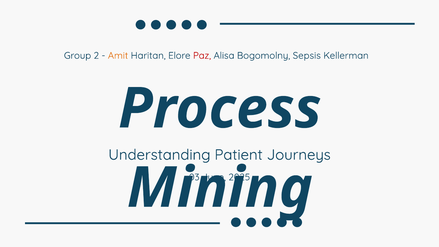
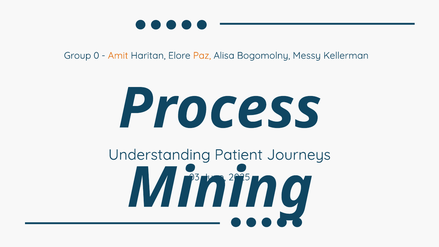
2: 2 -> 0 (96, 56)
Paz colour: red -> orange (202, 56)
Sepsis: Sepsis -> Messy (307, 56)
